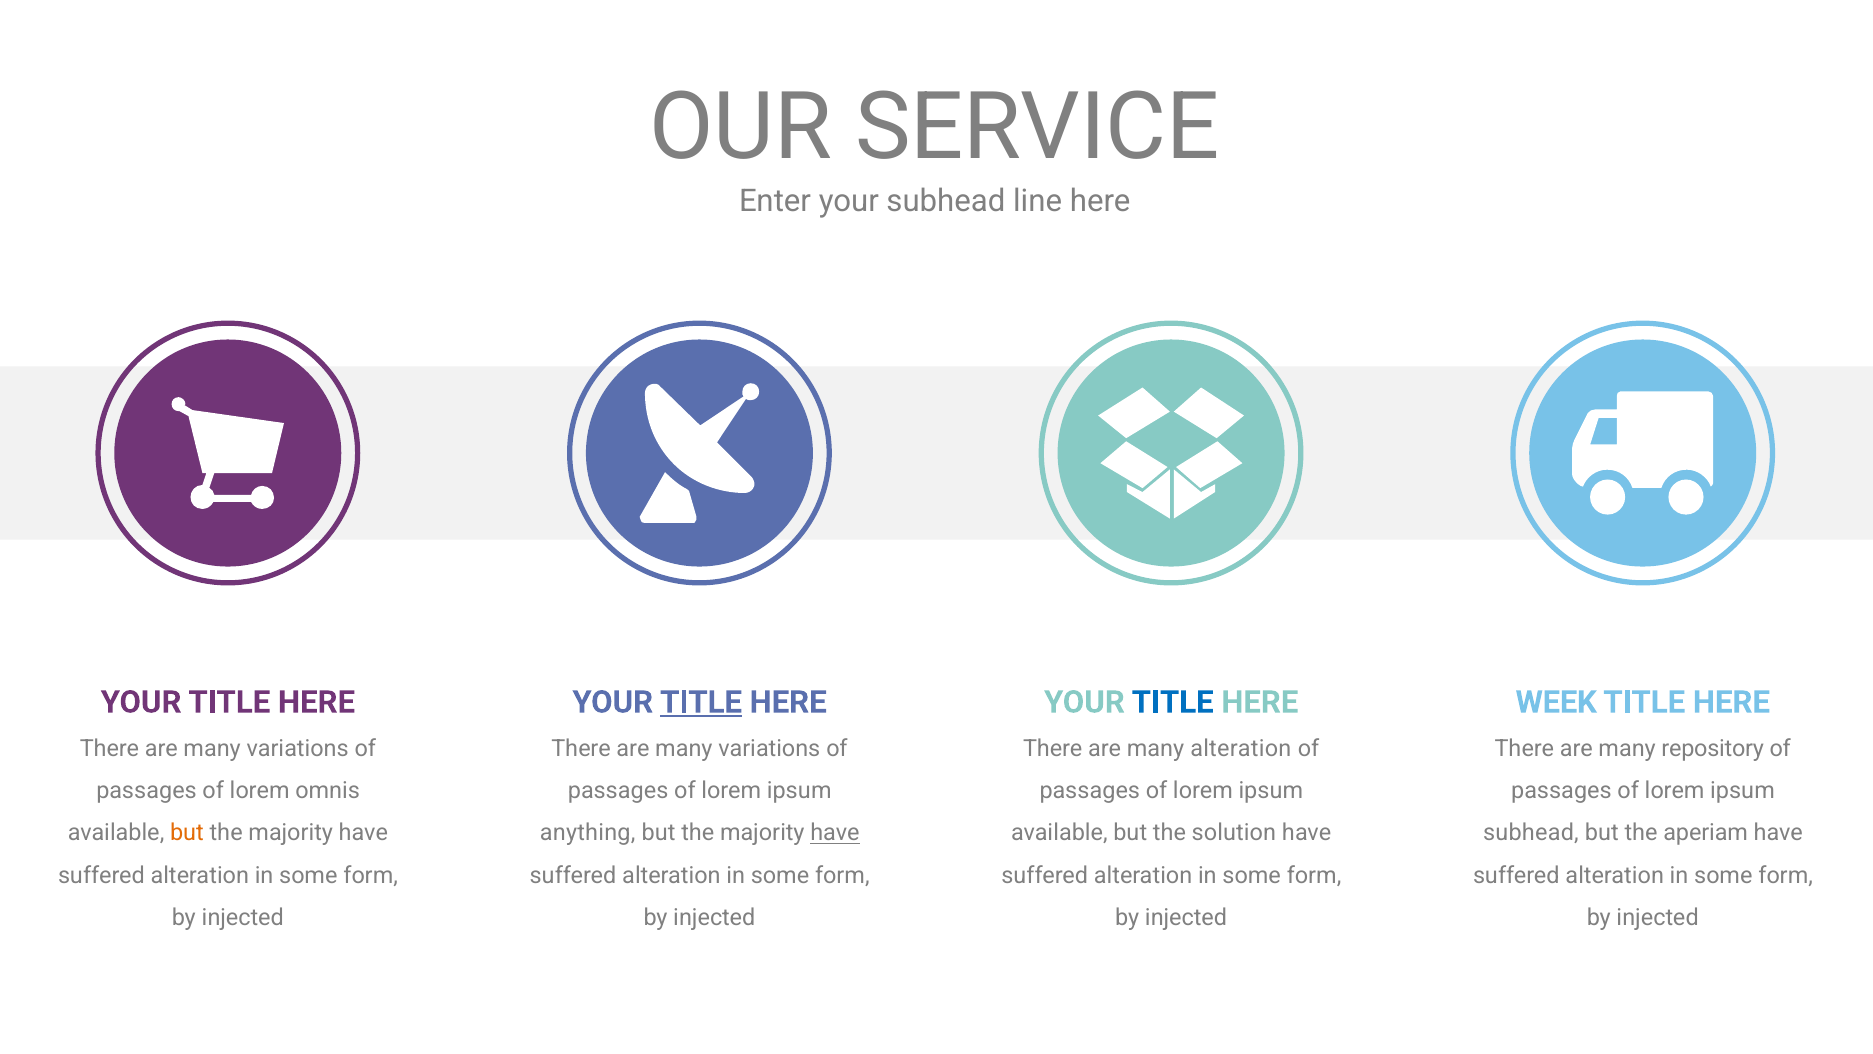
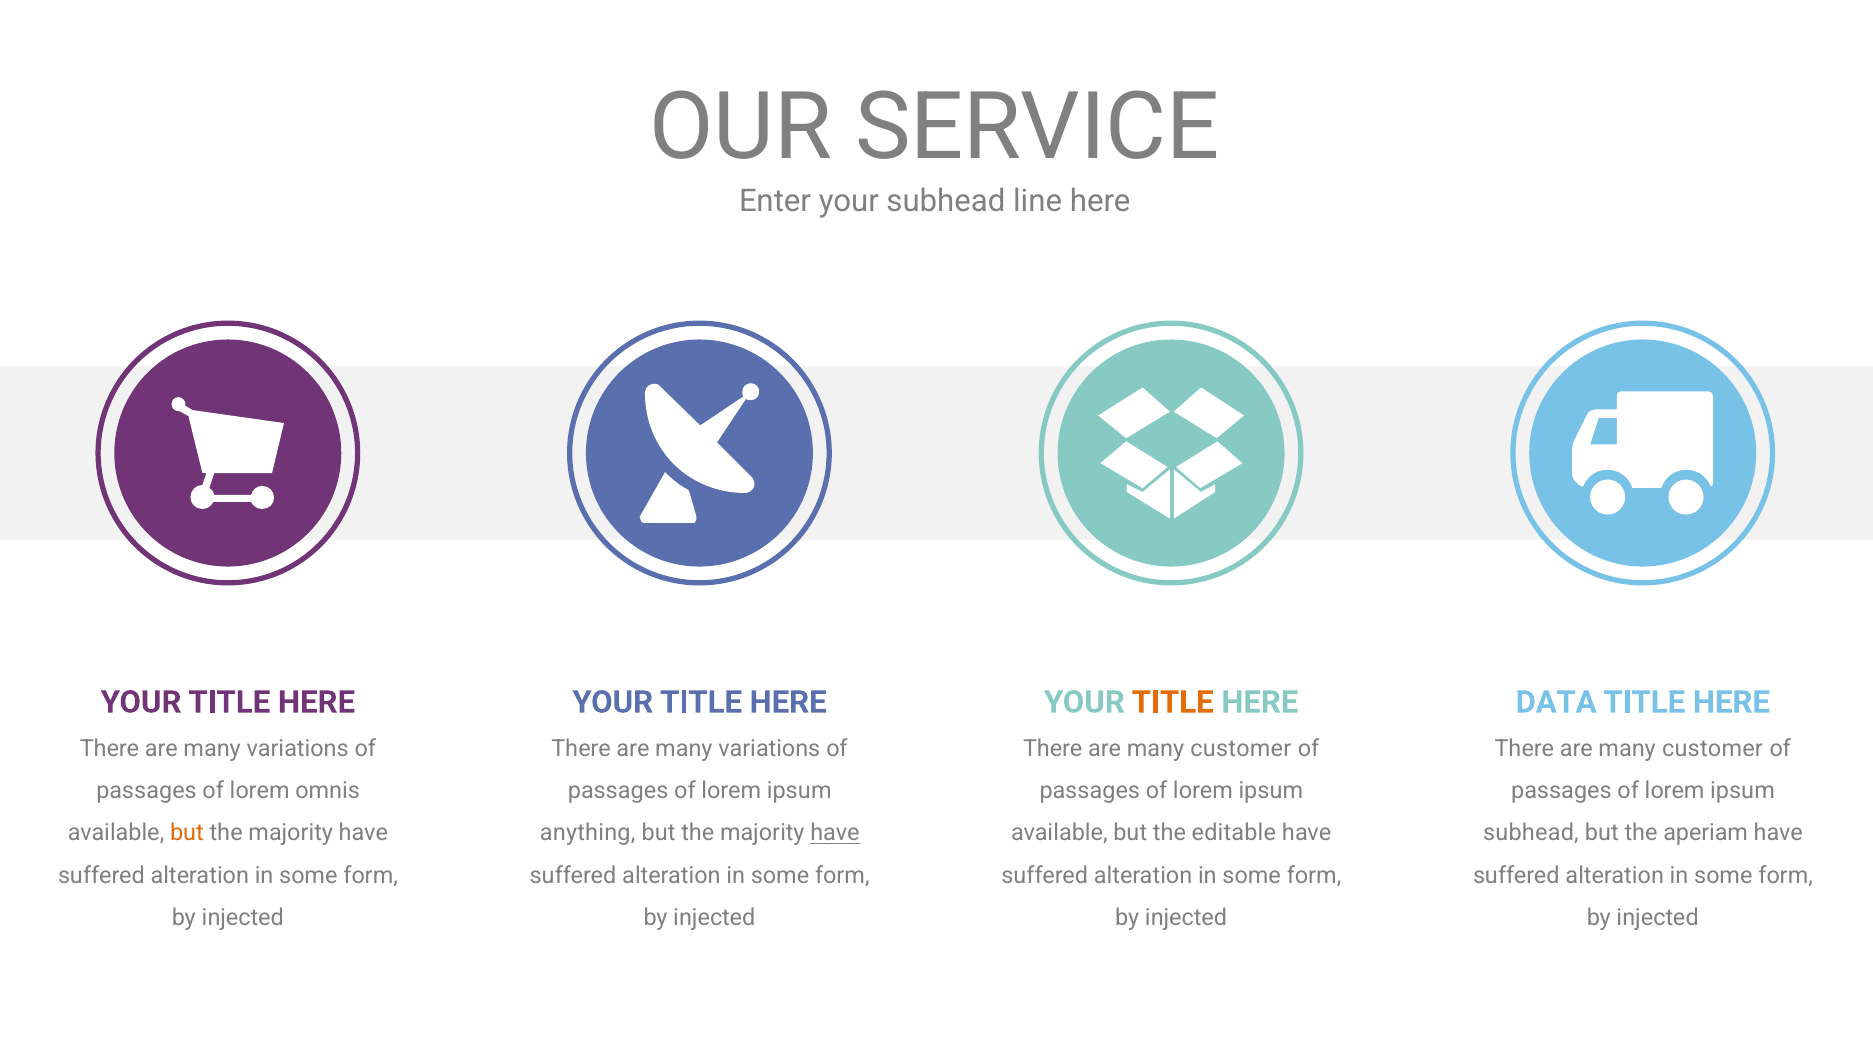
TITLE underline: present -> none (701, 702)
TITLE colour: blue -> orange (1173, 702)
WEEK: WEEK -> DATA (1556, 702)
alteration: alteration -> customer (1241, 748)
repository: repository -> customer (1712, 748)
solution: solution -> editable (1234, 833)
